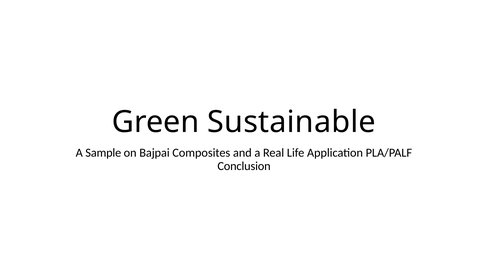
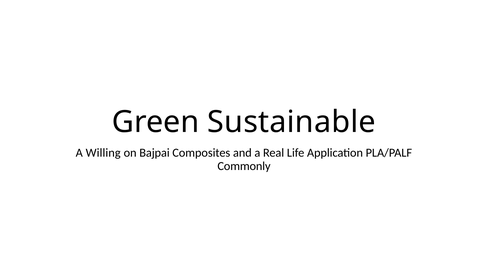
Sample: Sample -> Willing (103, 153)
Conclusion: Conclusion -> Commonly (244, 166)
